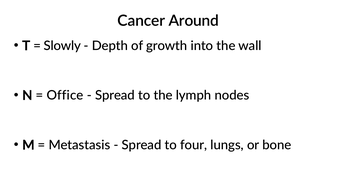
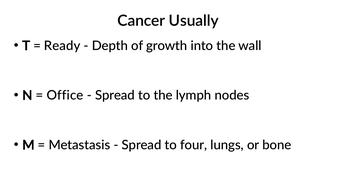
Around: Around -> Usually (194, 21)
Slowly: Slowly -> Ready (62, 46)
